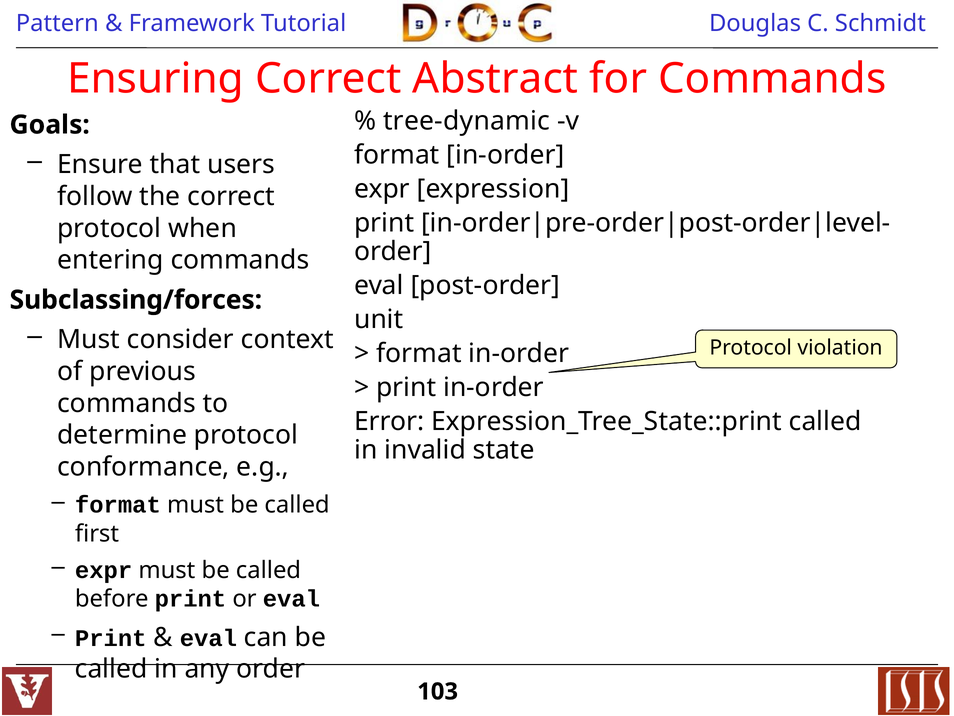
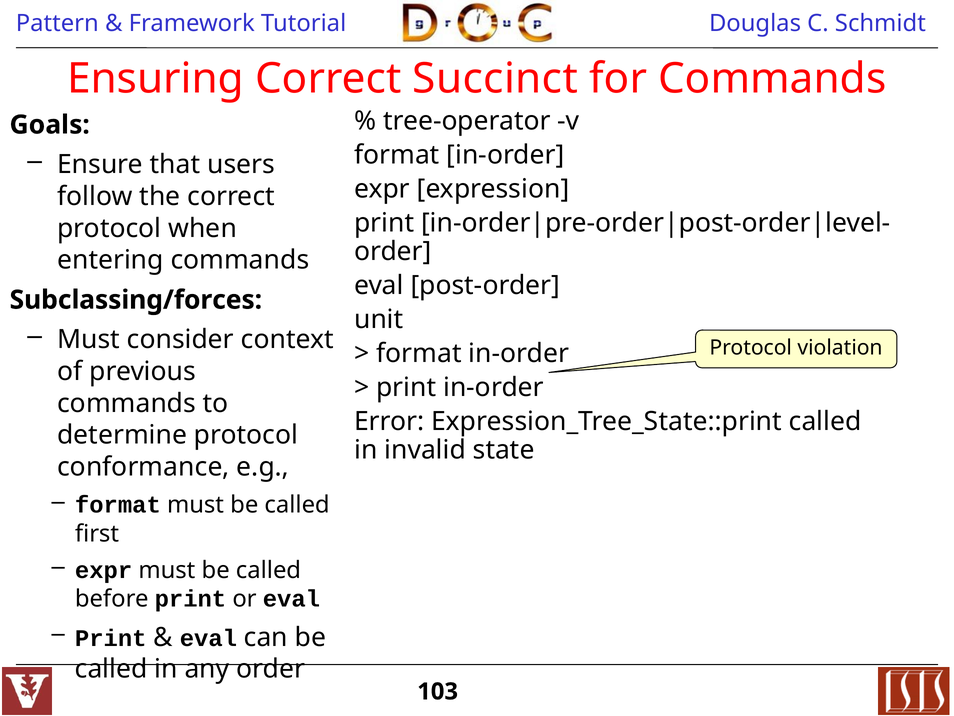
Abstract: Abstract -> Succinct (495, 78)
tree-dynamic: tree-dynamic -> tree-operator (467, 121)
